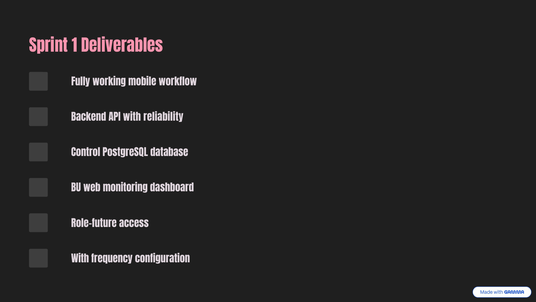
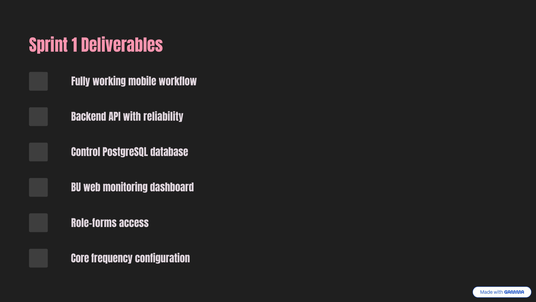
Role-future: Role-future -> Role-forms (94, 223)
With: With -> Core (80, 259)
